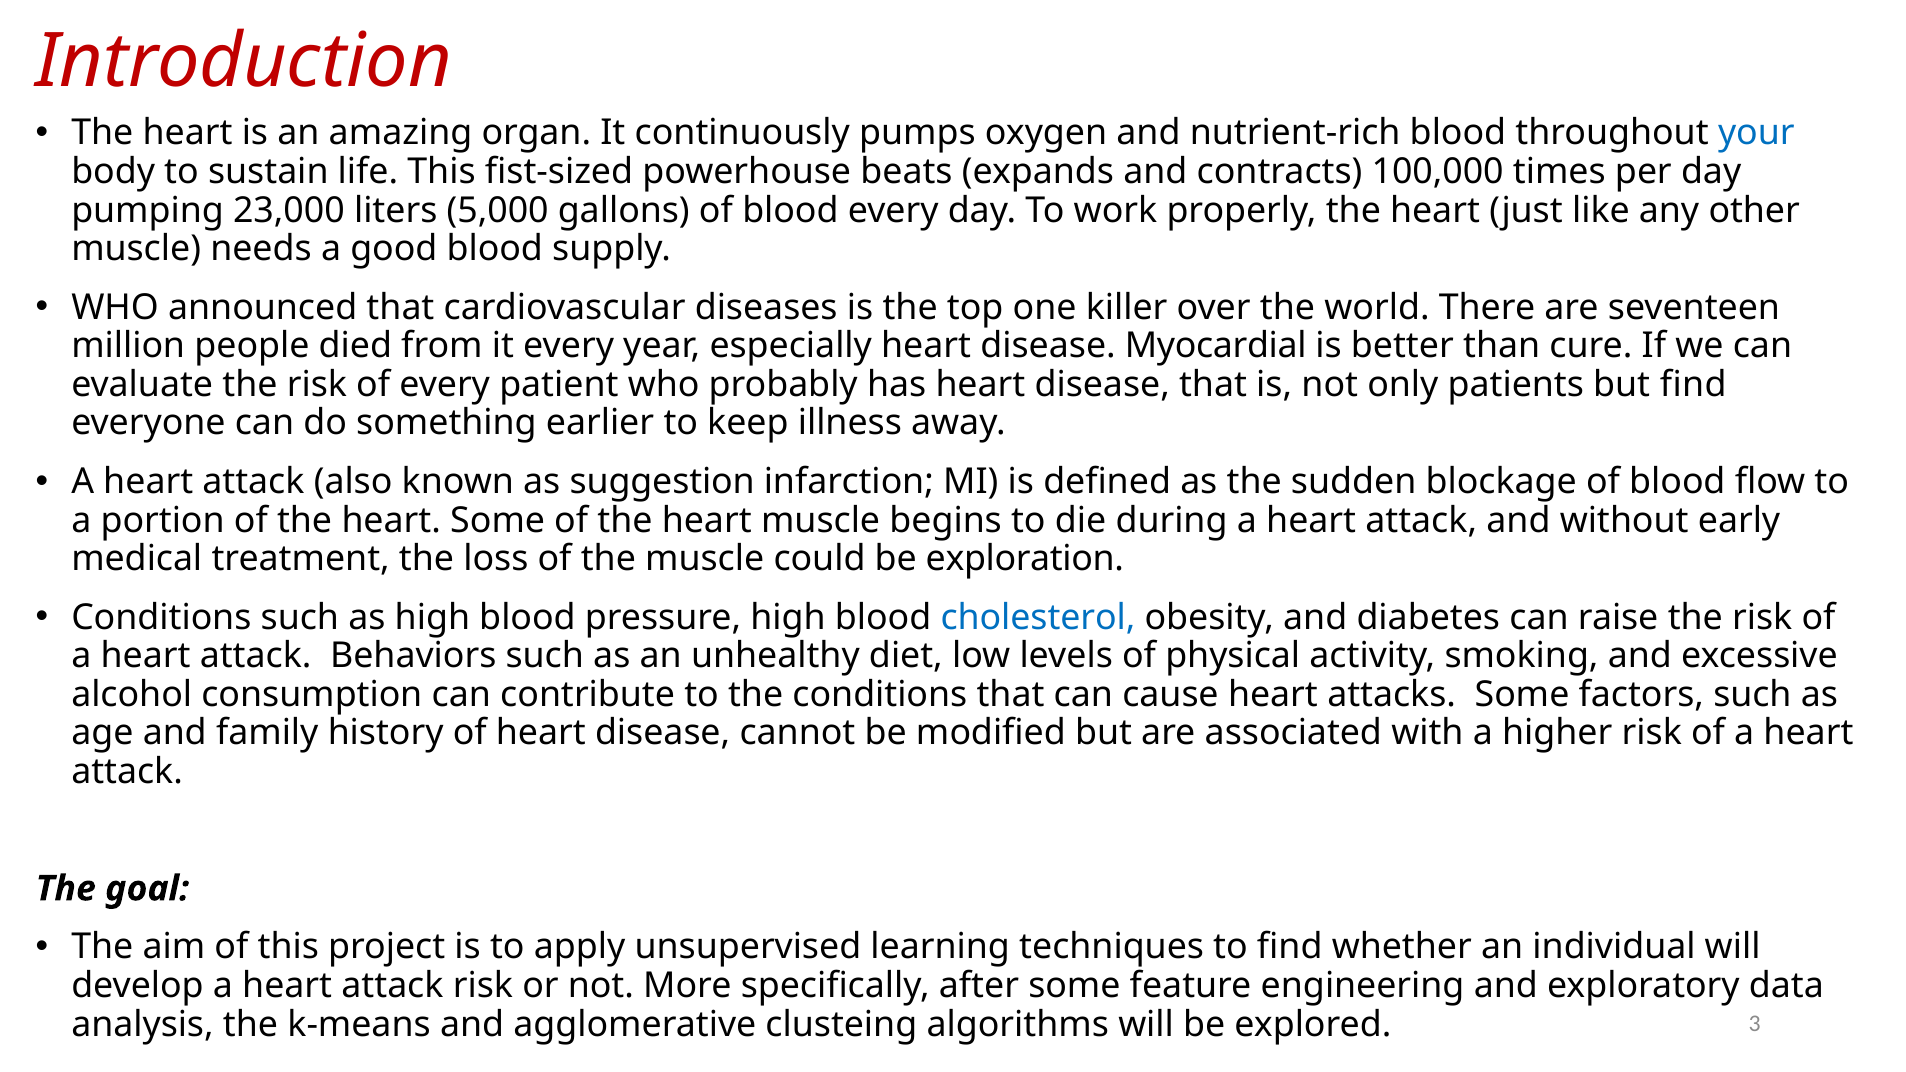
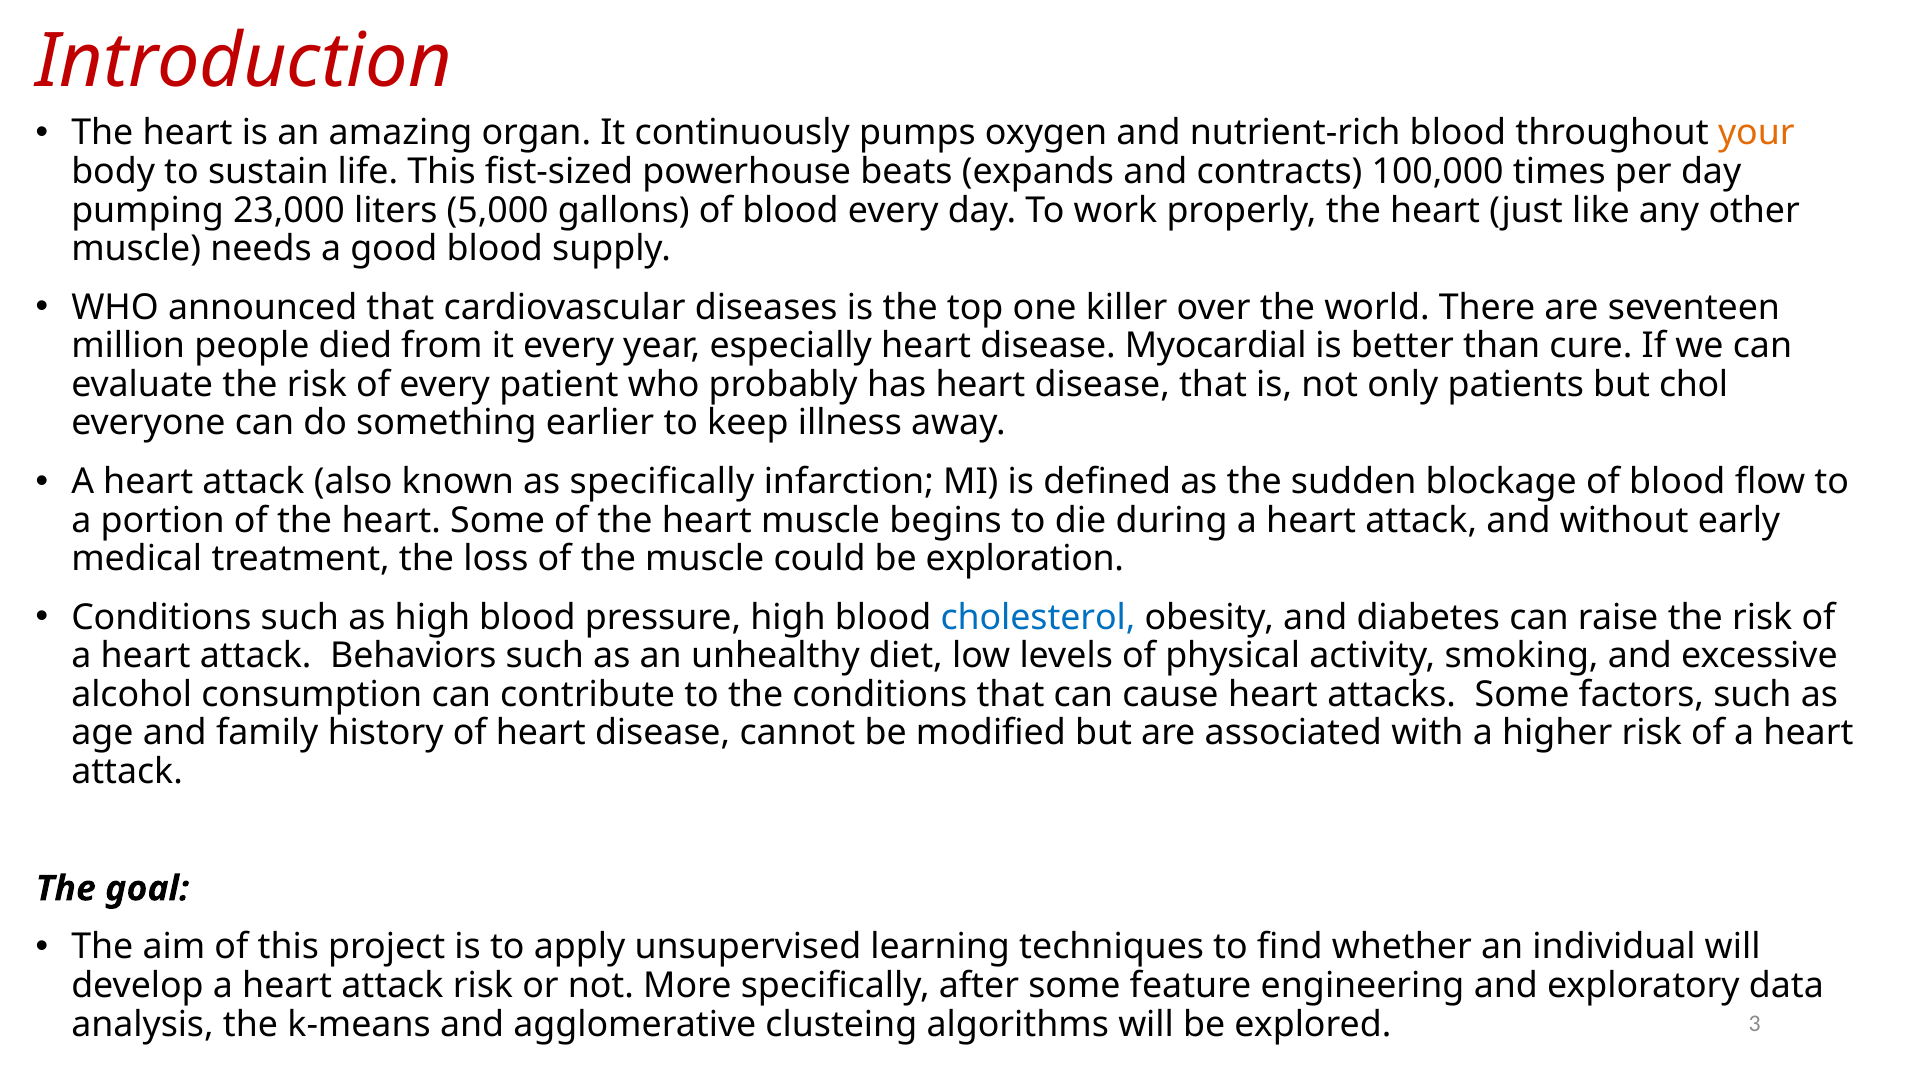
your colour: blue -> orange (1756, 133)
but find: find -> chol (1694, 385)
as suggestion: suggestion -> specifically (662, 482)
